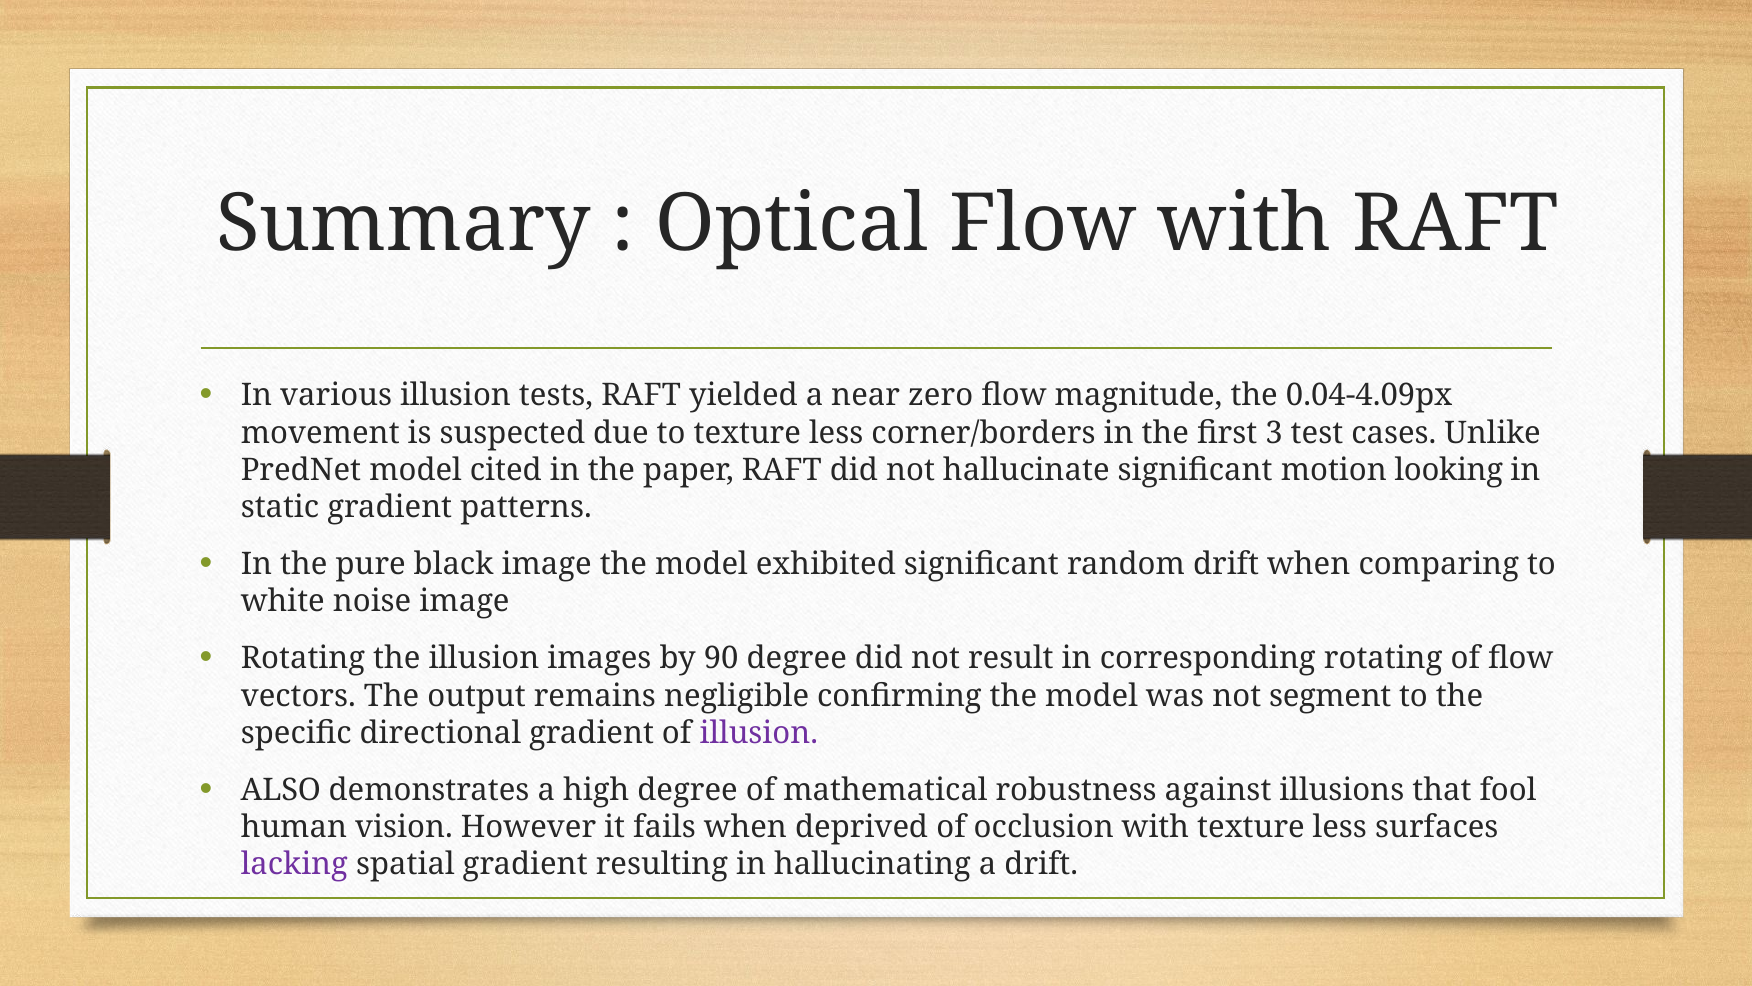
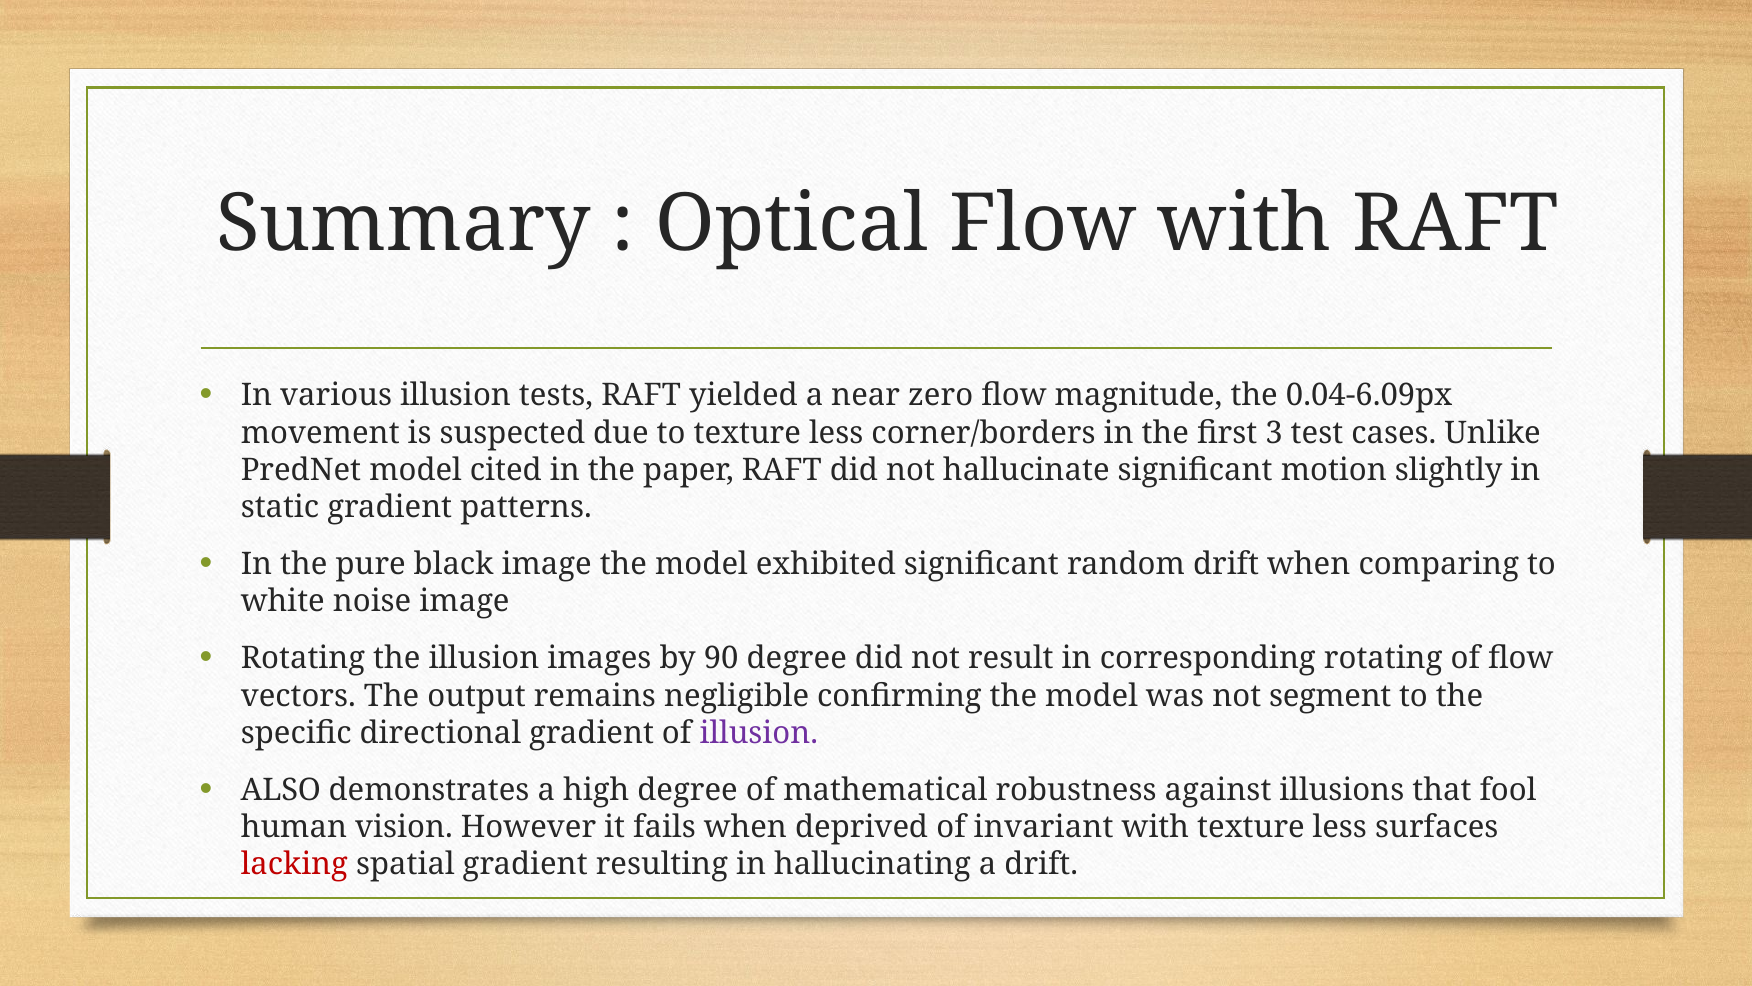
0.04-4.09px: 0.04-4.09px -> 0.04-6.09px (1369, 395)
looking: looking -> slightly (1449, 470)
occlusion: occlusion -> invariant (1044, 827)
lacking colour: purple -> red (294, 864)
